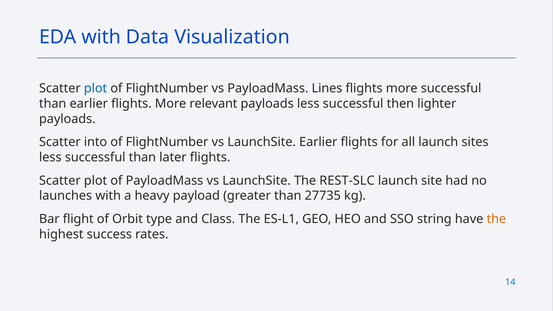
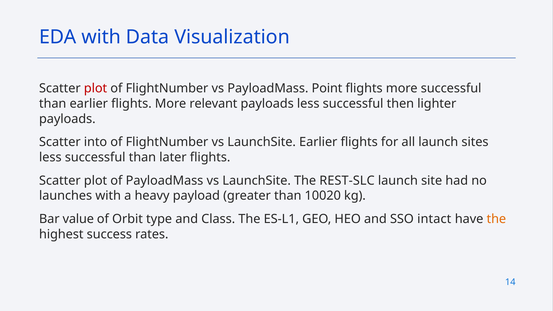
plot colour: blue -> red (96, 88)
Lines: Lines -> Point (327, 88)
27735: 27735 -> 10020 (323, 196)
flight: flight -> value (78, 219)
string: string -> intact (434, 219)
